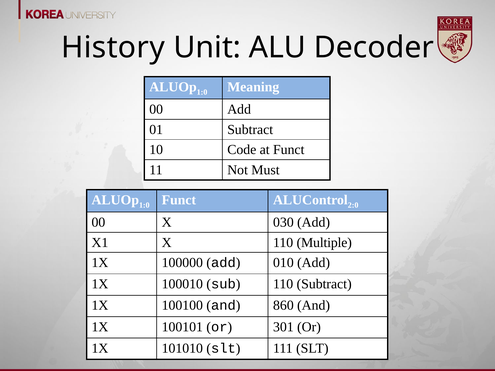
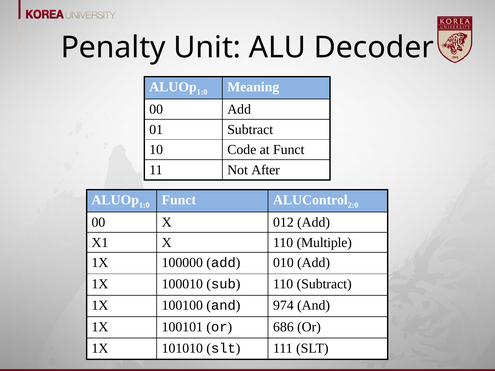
History: History -> Penalty (113, 48)
Must: Must -> After (266, 170)
030: 030 -> 012 (283, 222)
860: 860 -> 974 (283, 306)
301: 301 -> 686 (283, 327)
